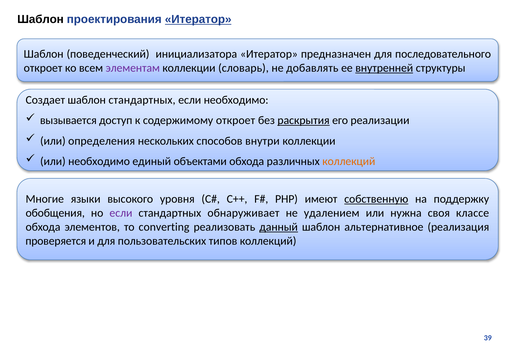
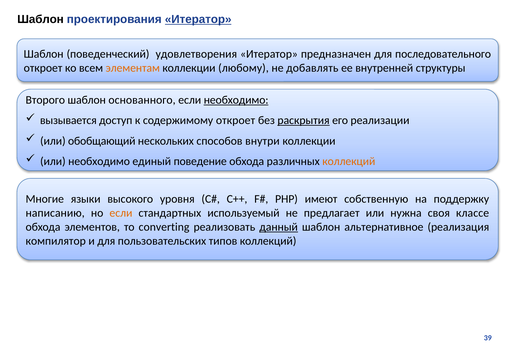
инициализатора: инициализатора -> удовлетворения (196, 54)
элементам colour: purple -> orange (133, 68)
словарь: словарь -> любому (243, 68)
внутренней underline: present -> none (384, 68)
Создает: Создает -> Второго (45, 100)
шаблон стандартных: стандартных -> основанного (142, 100)
необходимо underline: none -> present (236, 100)
определения: определения -> обобщающий (102, 141)
объектами: объектами -> поведение (200, 161)
собственную underline: present -> none (376, 199)
обобщения: обобщения -> написанию (55, 213)
если colour: purple -> orange (121, 213)
обнаруживает: обнаруживает -> используемый (244, 213)
удалением: удалением -> предлагает (332, 213)
проверяется: проверяется -> компилятор (56, 240)
